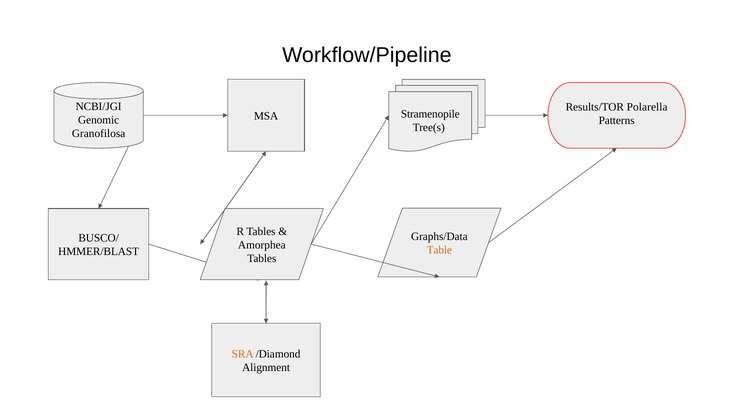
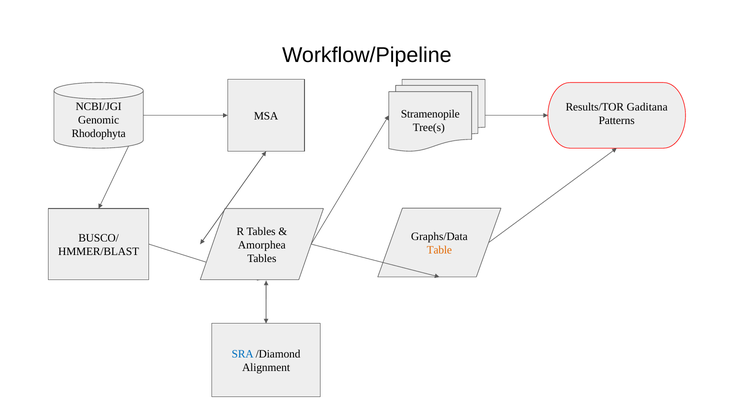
Polarella: Polarella -> Gaditana (647, 107)
Granofilosa: Granofilosa -> Rhodophyta (99, 134)
SRA colour: orange -> blue (243, 354)
